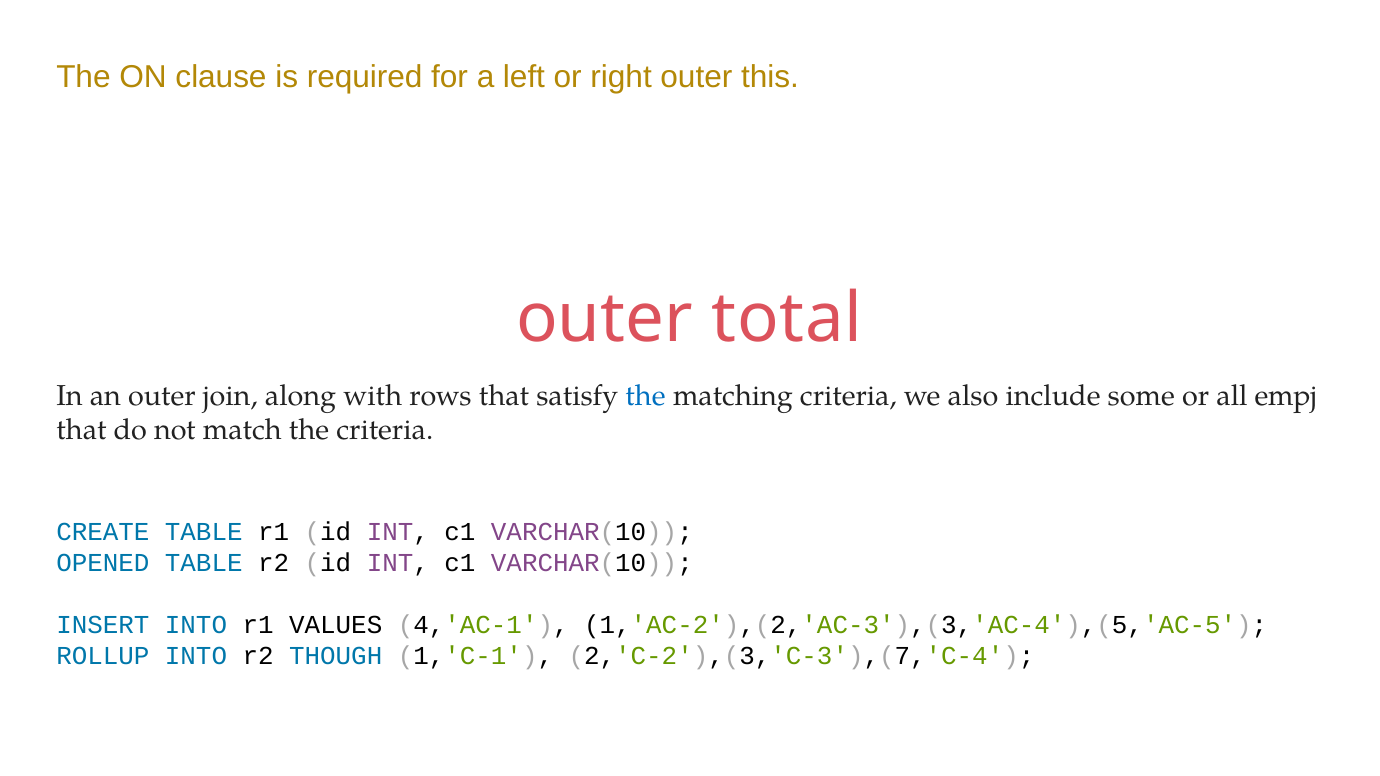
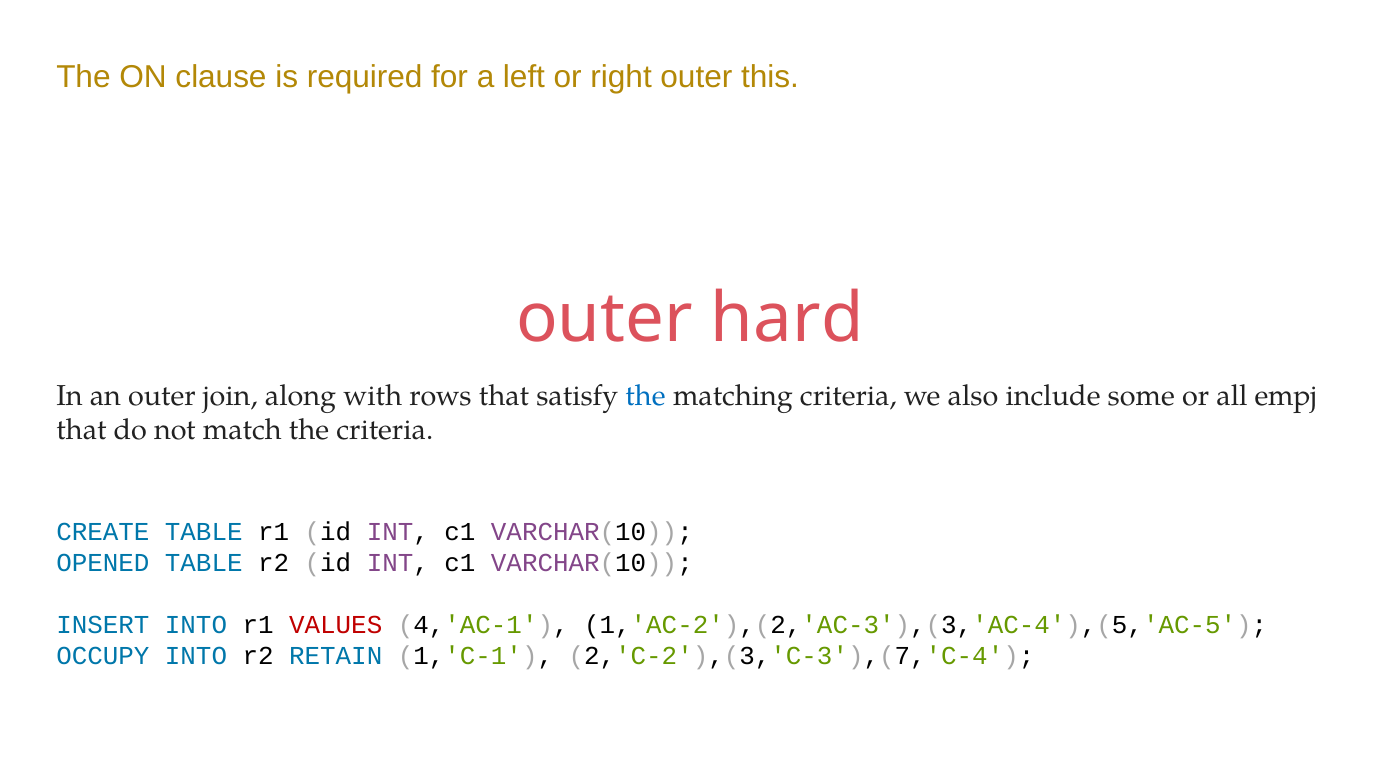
total: total -> hard (787, 319)
VALUES colour: black -> red (336, 625)
ROLLUP: ROLLUP -> OCCUPY (103, 656)
THOUGH: THOUGH -> RETAIN (336, 656)
